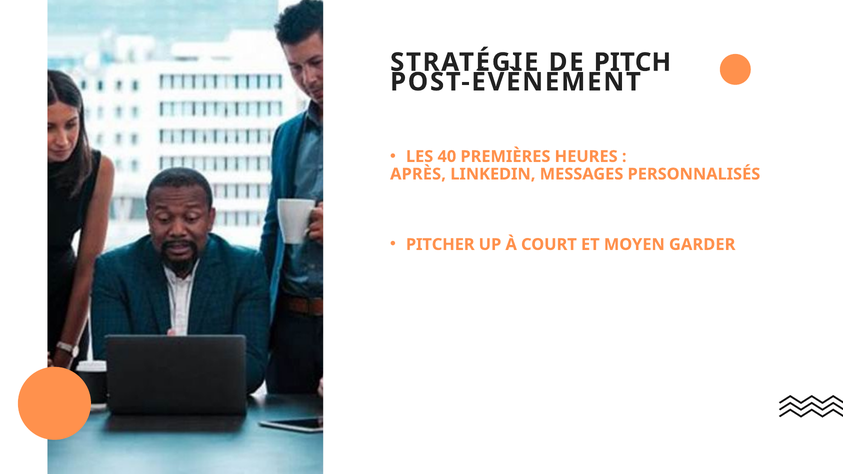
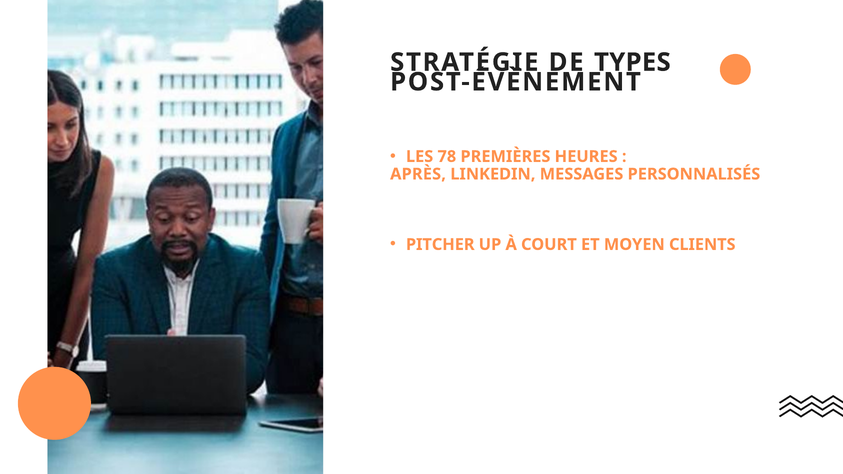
PITCH: PITCH -> TYPES (632, 62)
40: 40 -> 78 (447, 157)
GARDER: GARDER -> CLIENTS (702, 245)
